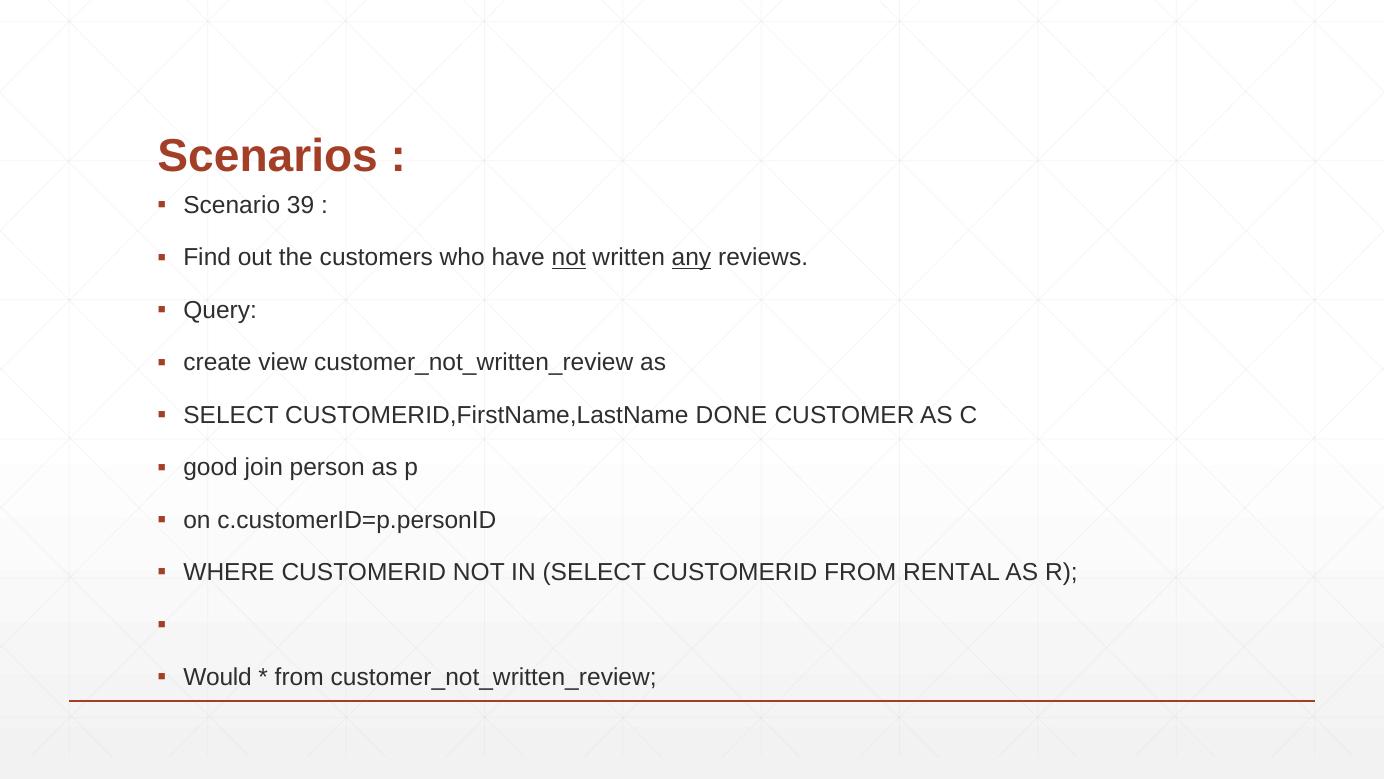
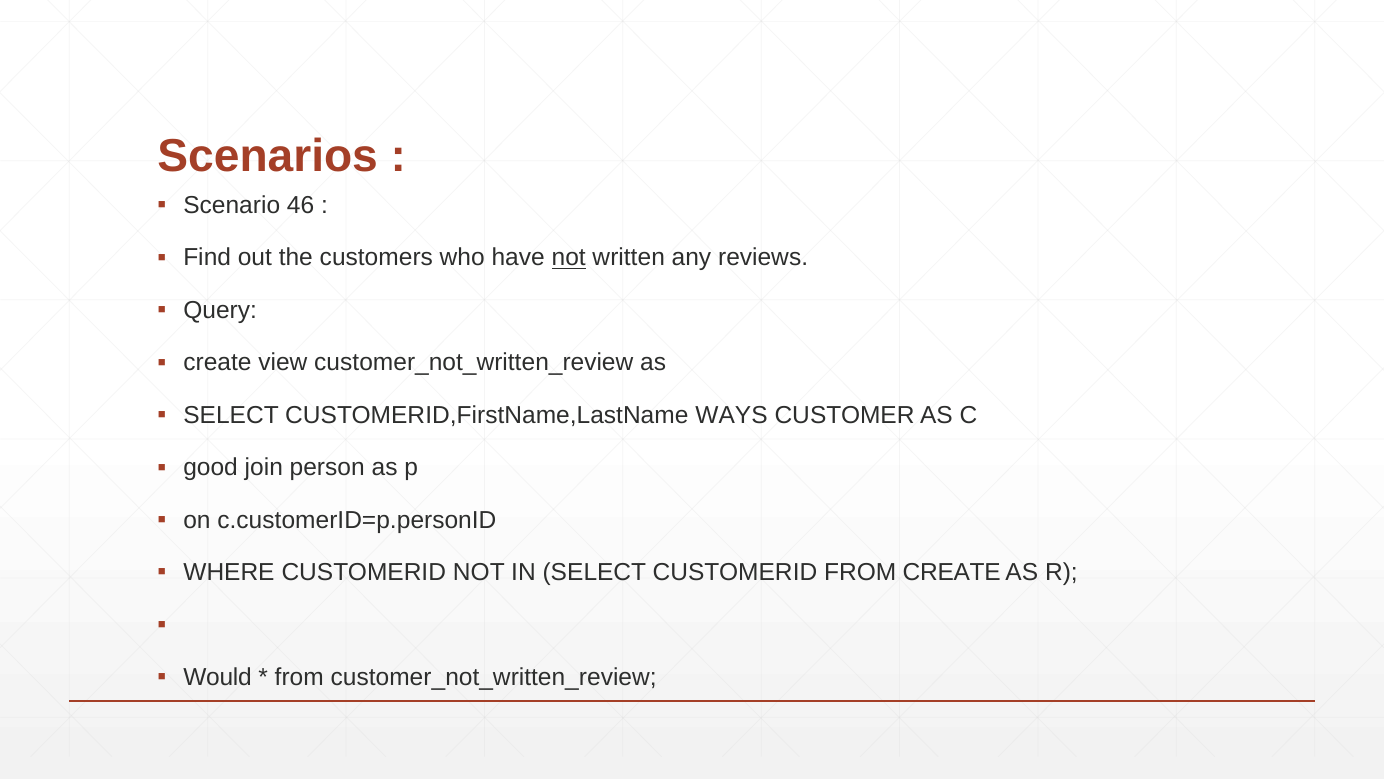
39: 39 -> 46 (301, 205)
any underline: present -> none (691, 258)
DONE: DONE -> WAYS (732, 415)
FROM RENTAL: RENTAL -> CREATE (952, 572)
